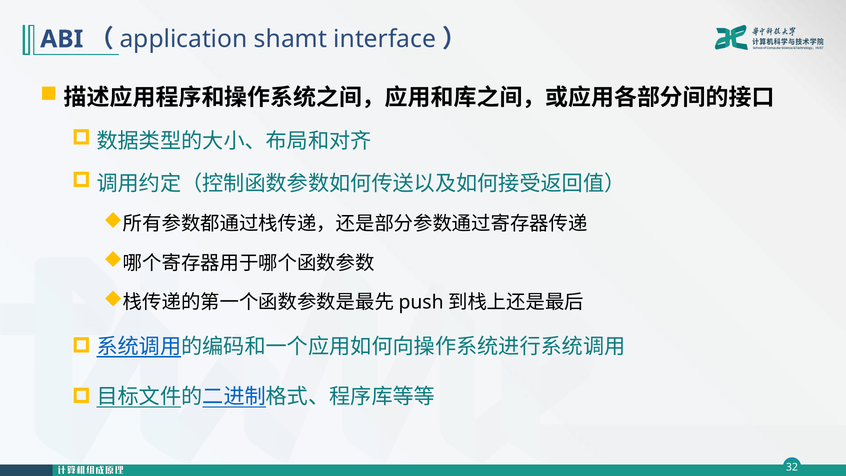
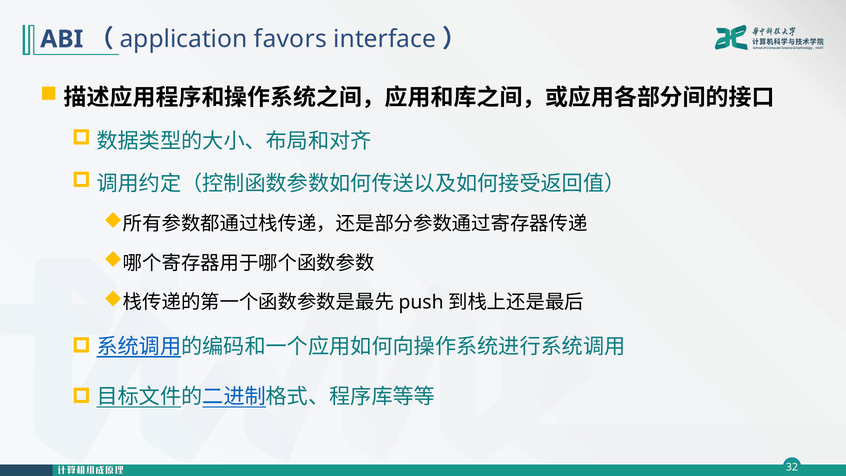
shamt: shamt -> favors (290, 39)
